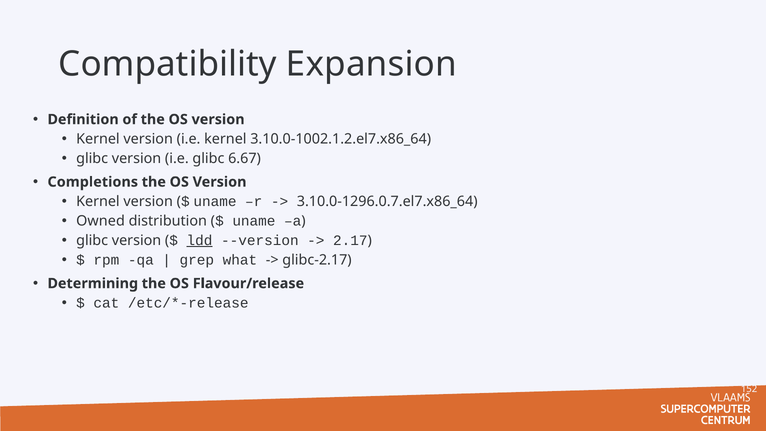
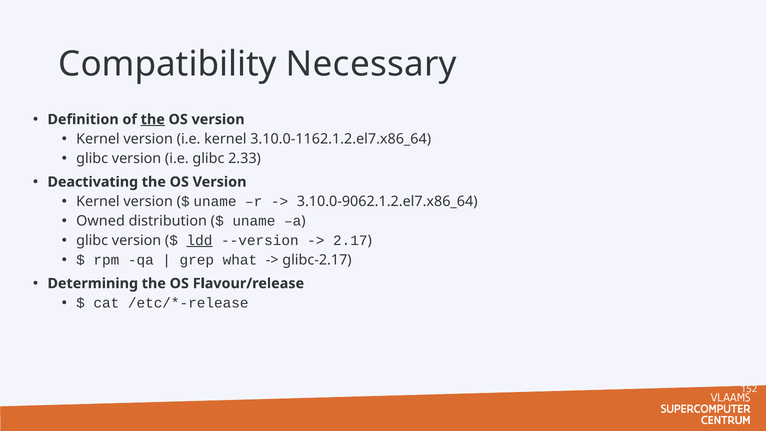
Expansion: Expansion -> Necessary (371, 64)
the underline: none -> present (153, 119)
3.10.0-1002.1.2.el7.x86_64: 3.10.0-1002.1.2.el7.x86_64 -> 3.10.0-1162.1.2.el7.x86_64 (341, 139)
6.67: 6.67 -> 2.33 (245, 158)
Completions: Completions -> Deactivating (93, 182)
3.10.0-1296.0.7.el7.x86_64: 3.10.0-1296.0.7.el7.x86_64 -> 3.10.0-9062.1.2.el7.x86_64 (387, 201)
